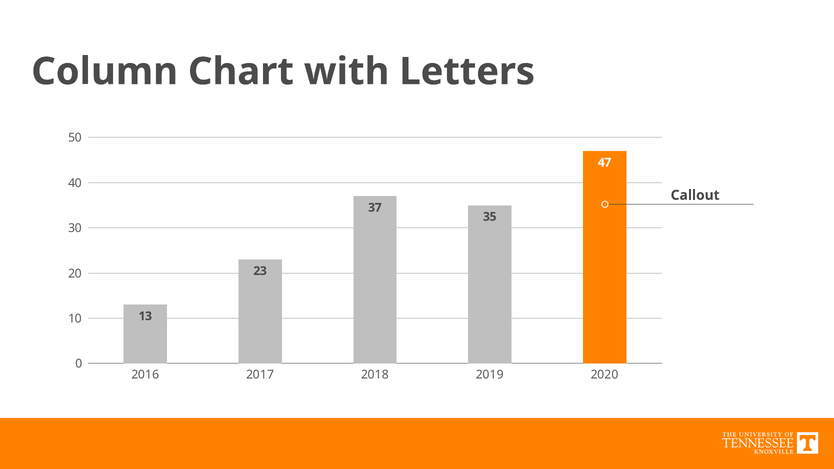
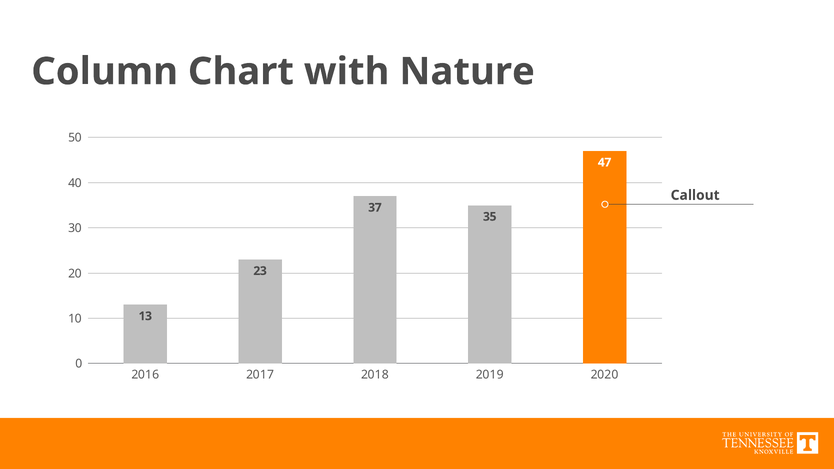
Letters: Letters -> Nature (467, 72)
